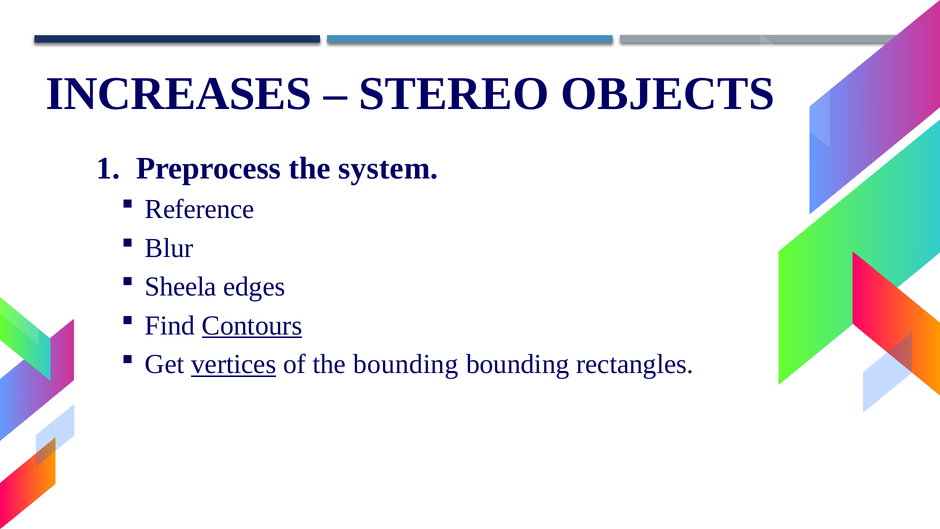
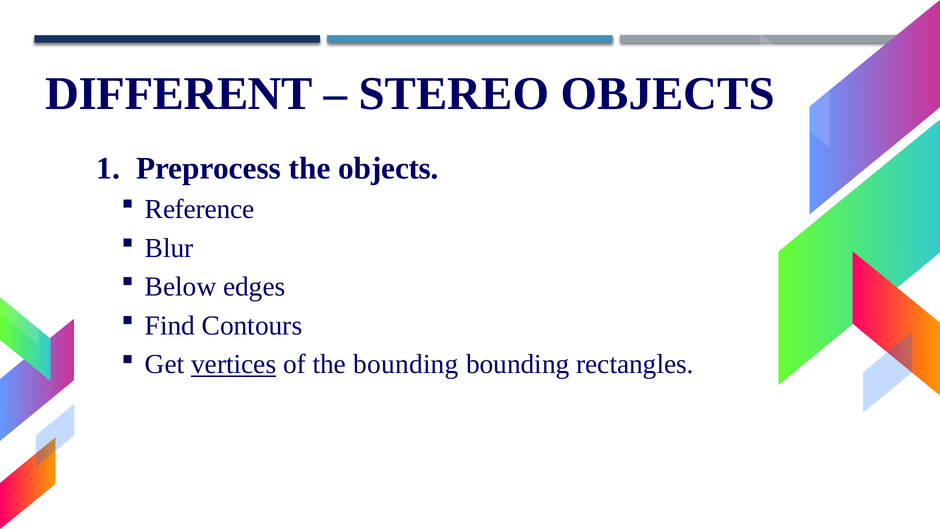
INCREASES: INCREASES -> DIFFERENT (179, 94)
the system: system -> objects (389, 168)
Sheela: Sheela -> Below (181, 287)
Contours underline: present -> none (252, 325)
